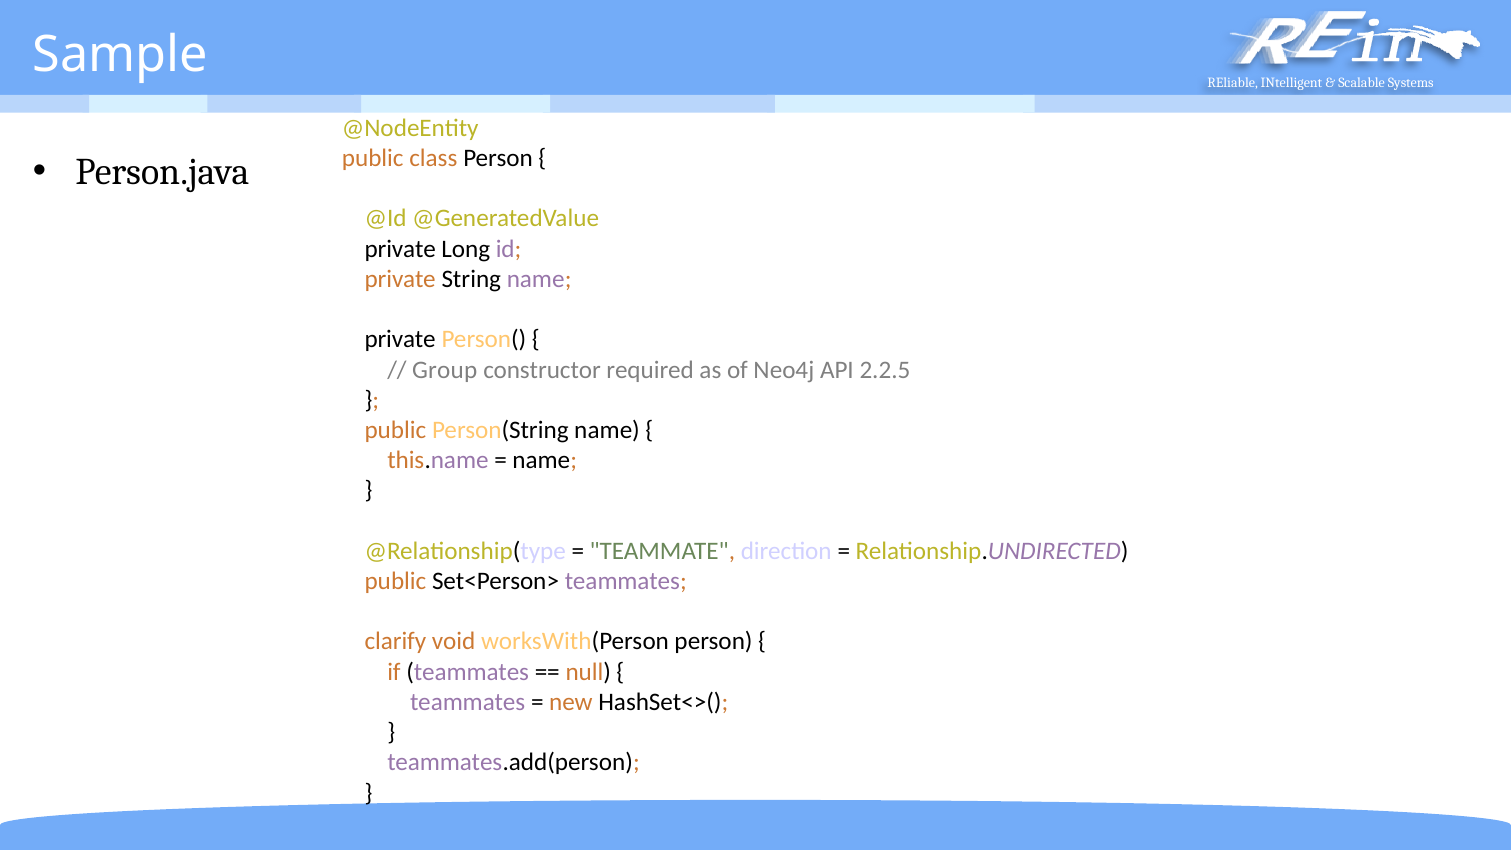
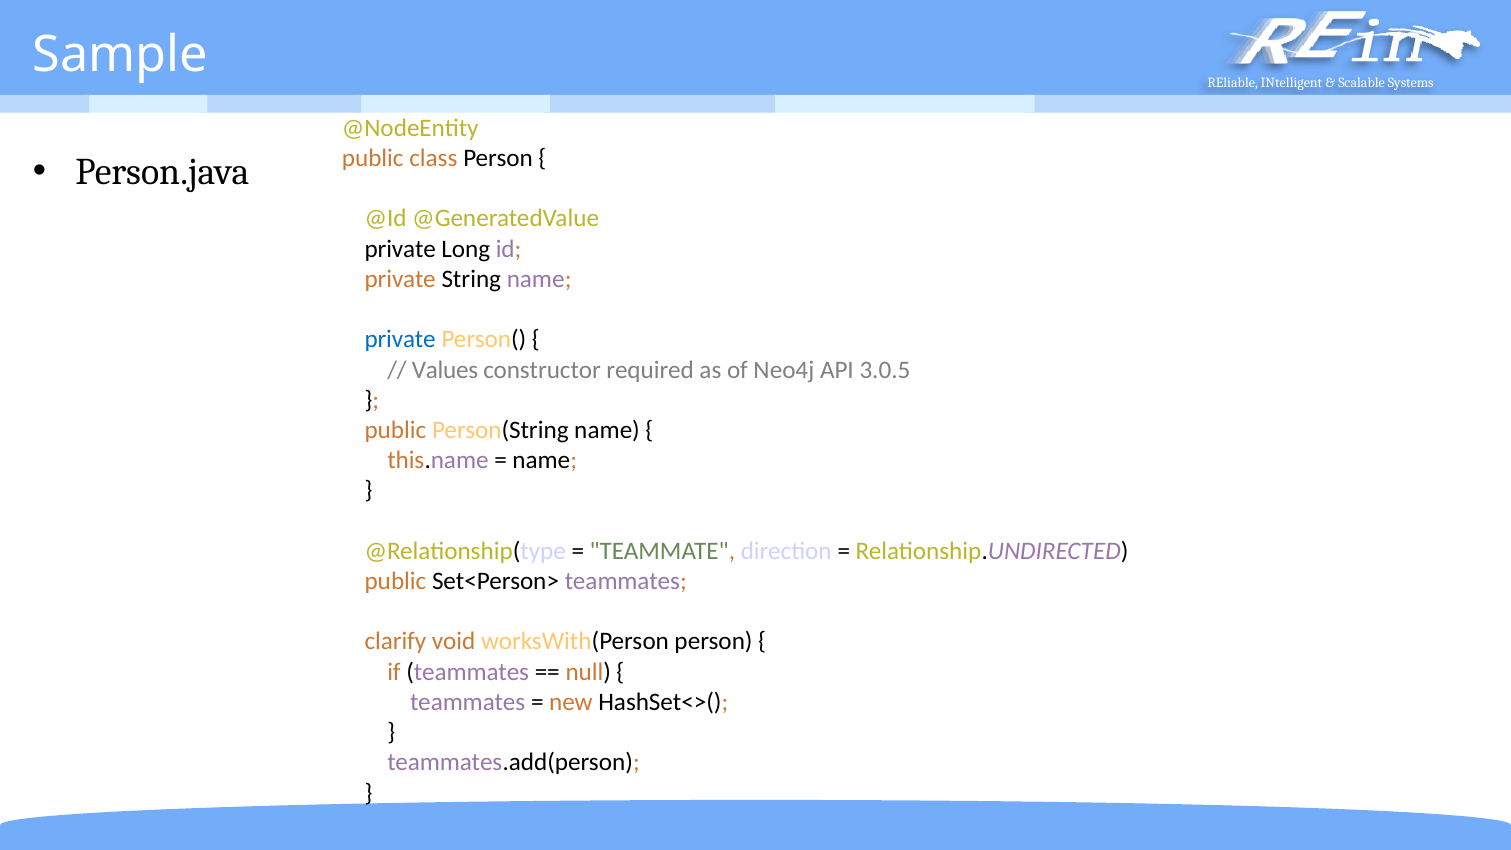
private colour: black -> blue (400, 339)
Group: Group -> Values (445, 370)
2.2.5: 2.2.5 -> 3.0.5 (885, 370)
